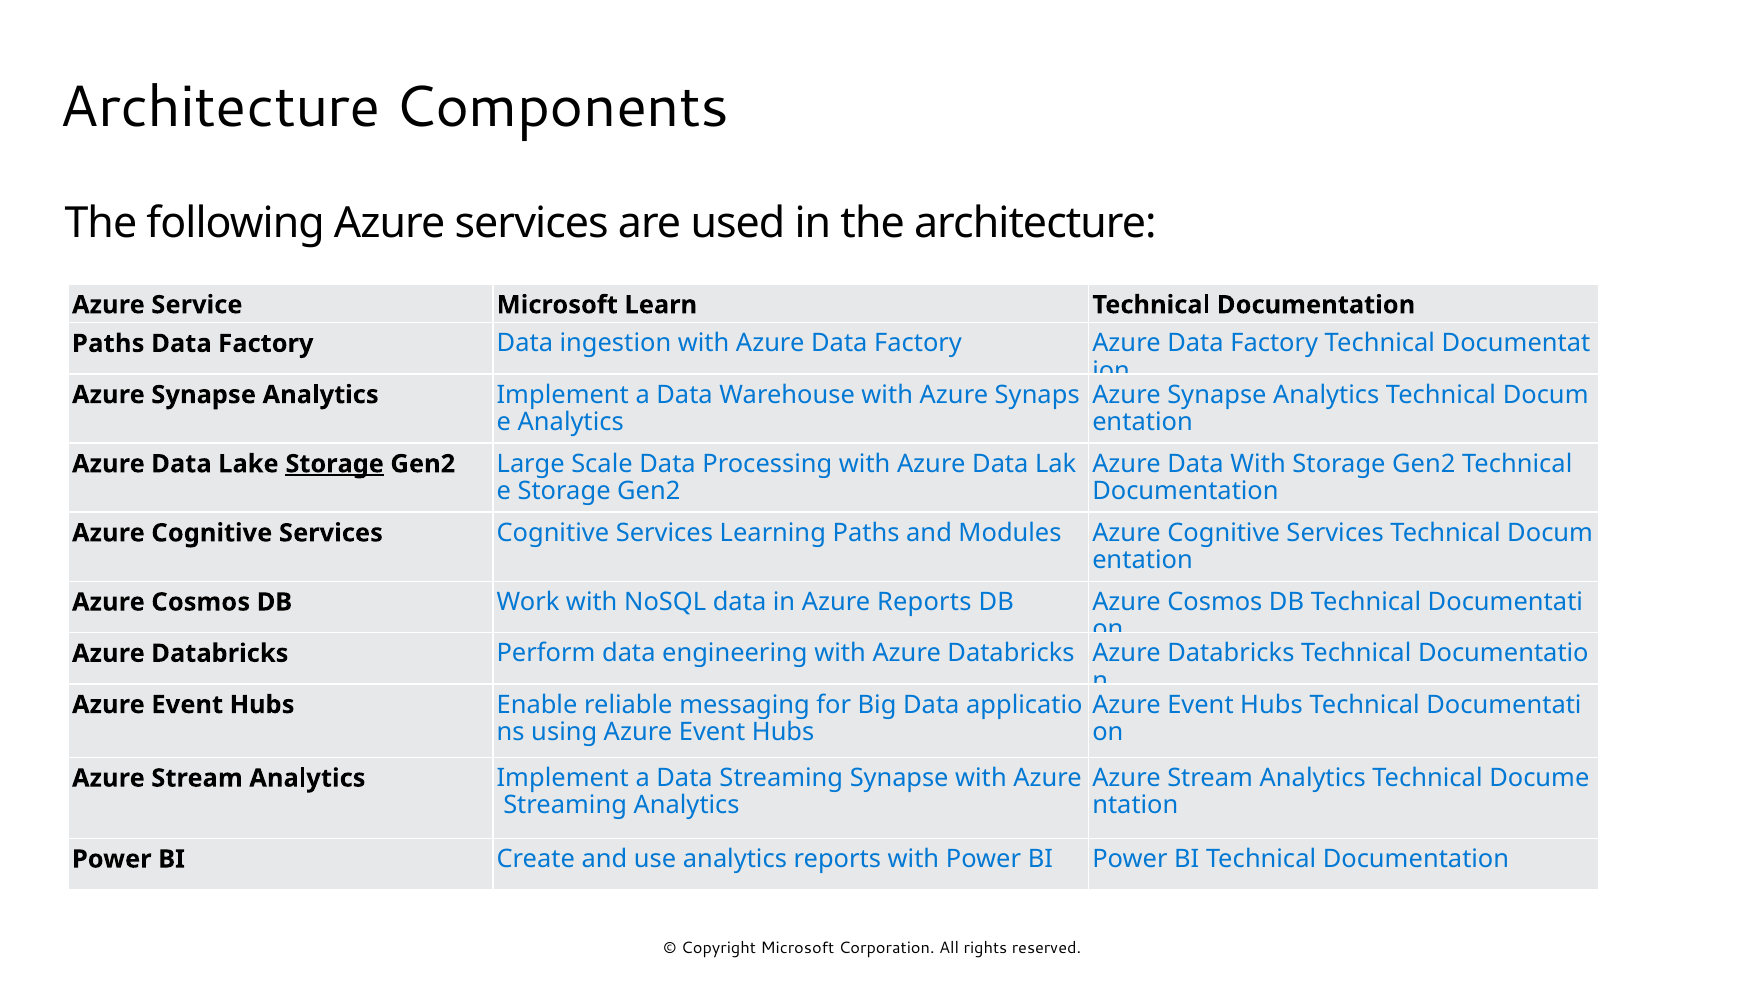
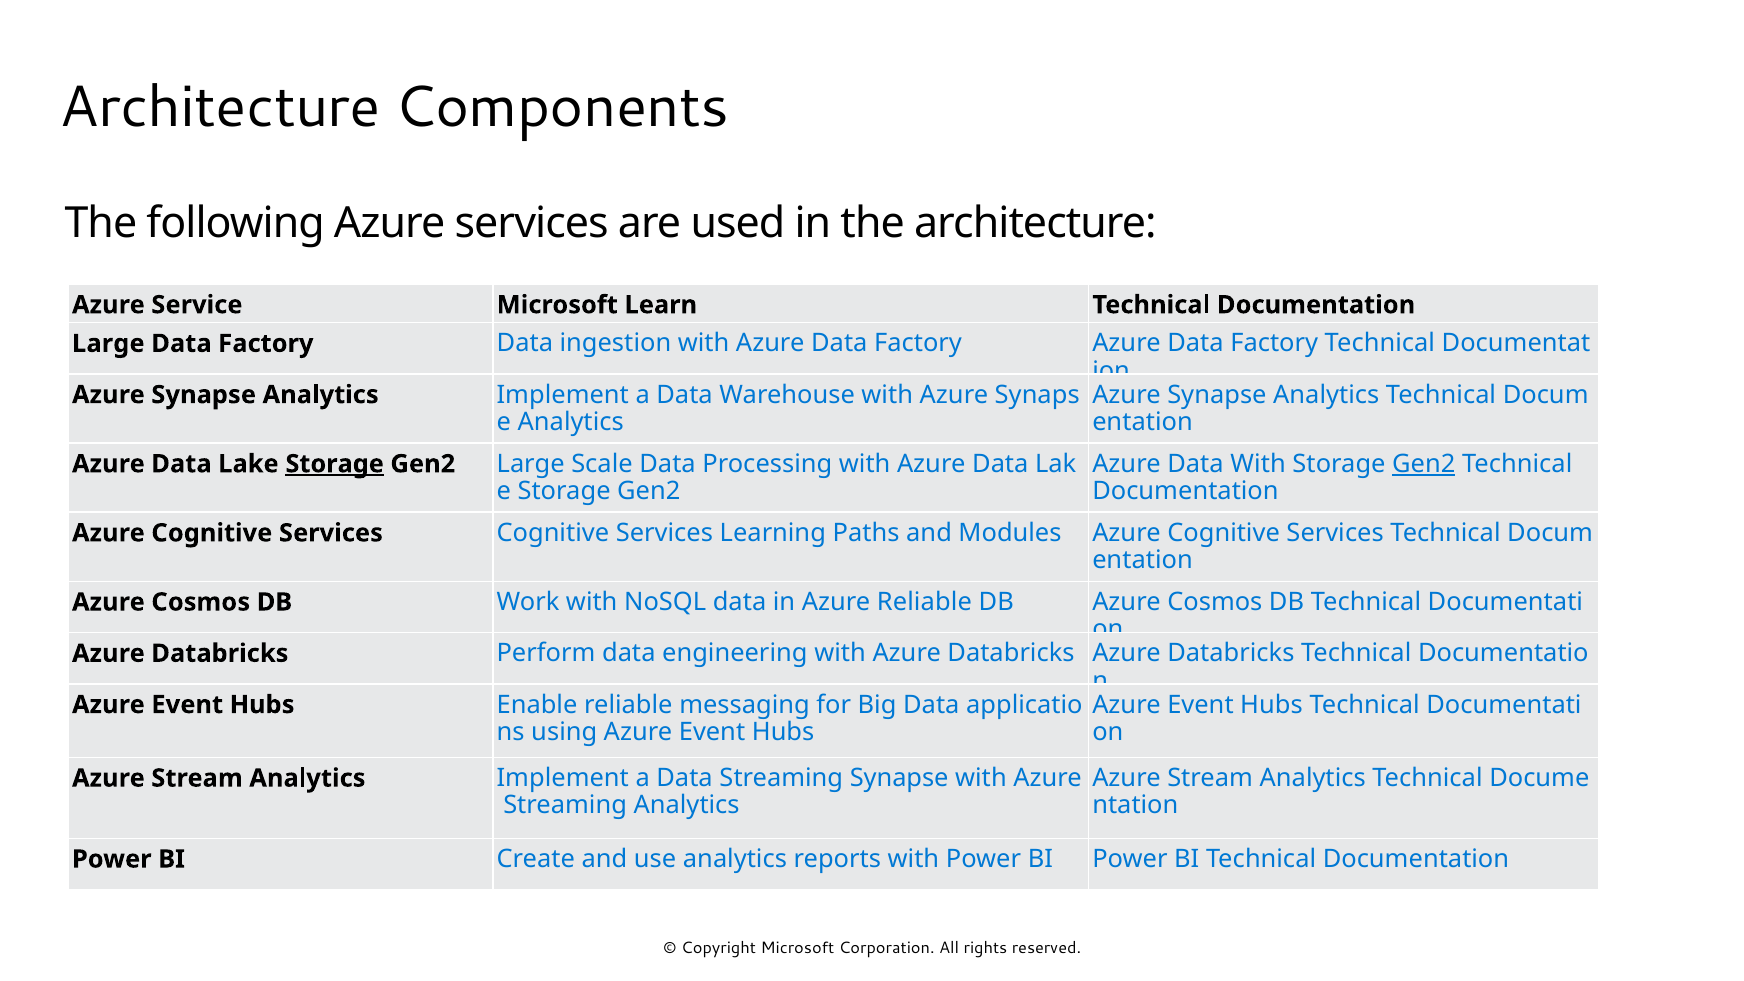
Paths: Paths -> Large (108, 344)
Gen2 underline: none -> present (1424, 464)
Azure Reports: Reports -> Reliable (924, 602)
